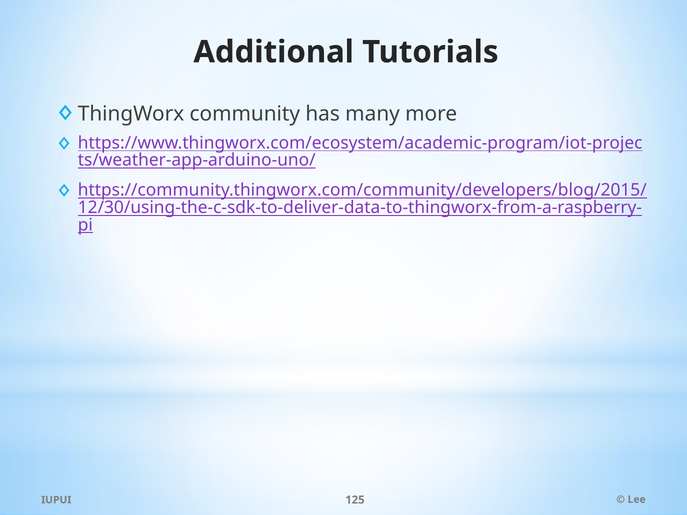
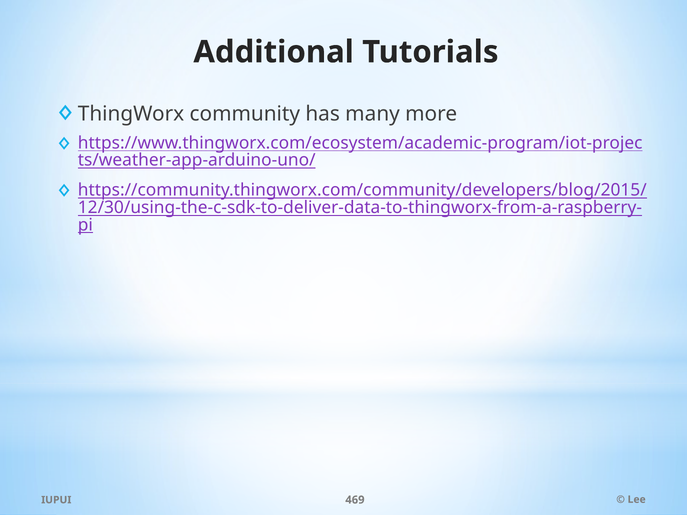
125: 125 -> 469 (355, 500)
